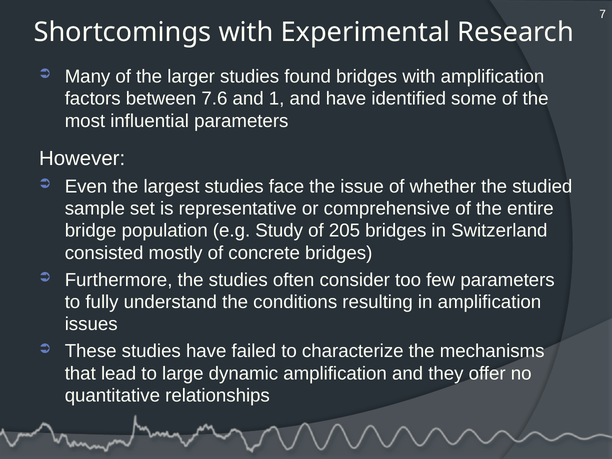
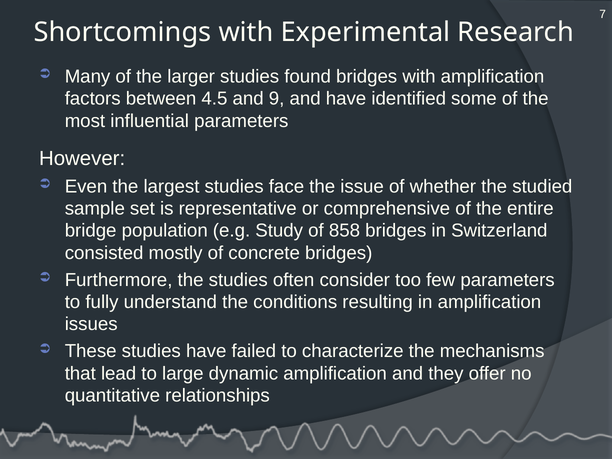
7.6: 7.6 -> 4.5 (214, 99)
1: 1 -> 9 (277, 99)
205: 205 -> 858 (344, 231)
